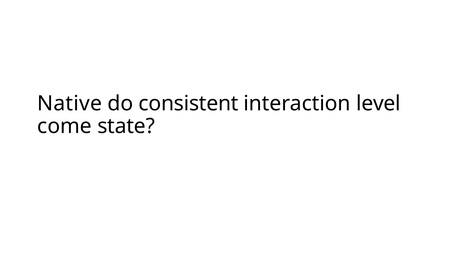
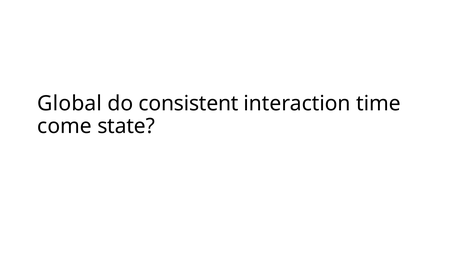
Native: Native -> Global (70, 104)
level: level -> time (378, 104)
